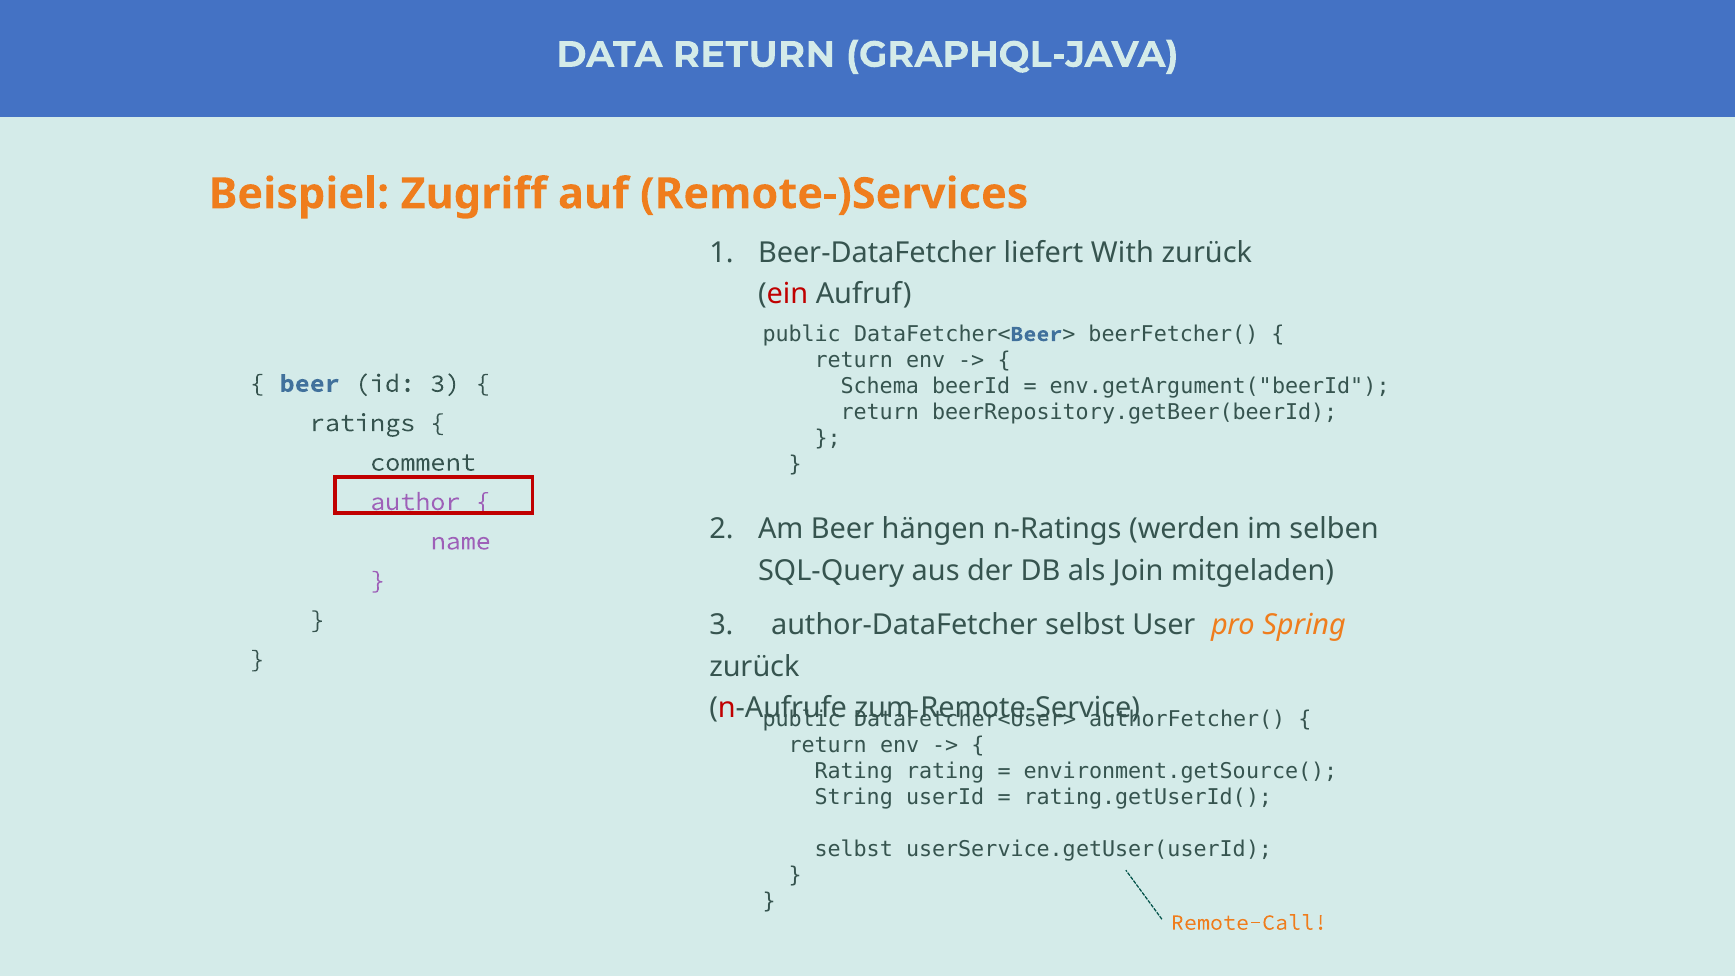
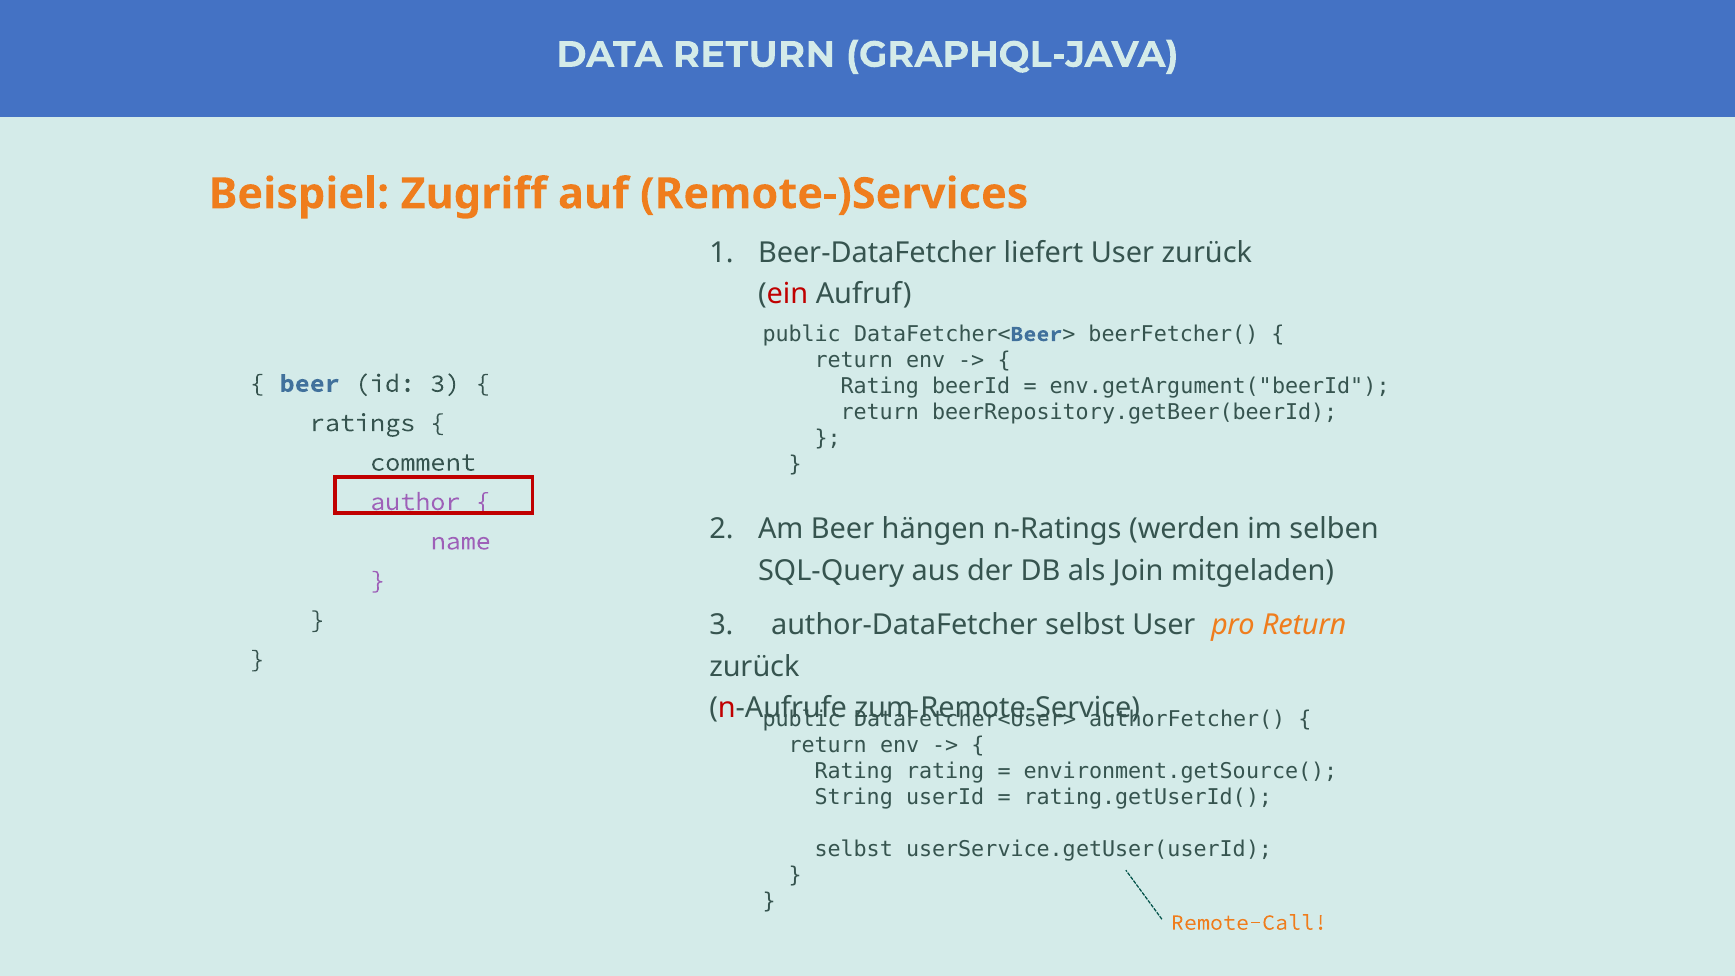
liefert With: With -> User (1122, 253)
Schema: Schema -> Rating (880, 386)
pro Spring: Spring -> Return (1304, 625)
